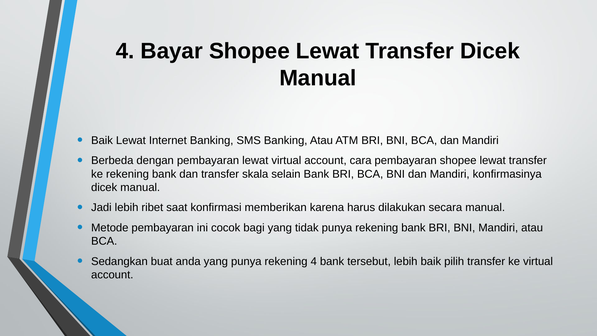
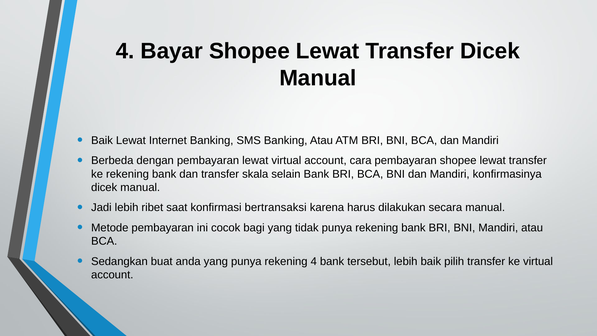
memberikan: memberikan -> bertransaksi (276, 207)
